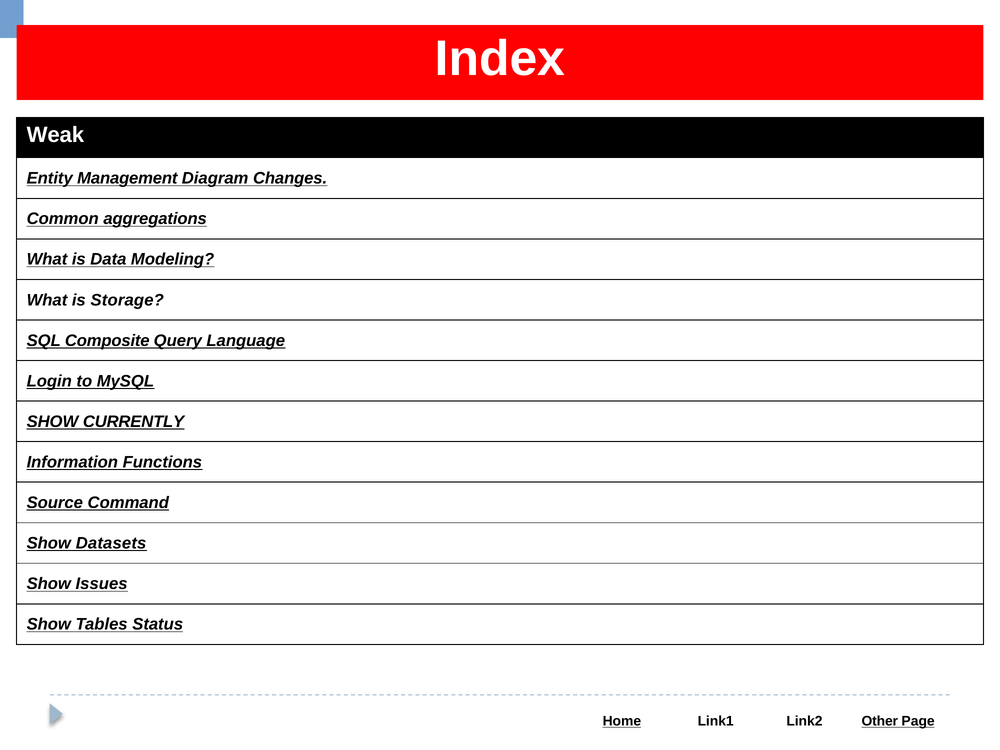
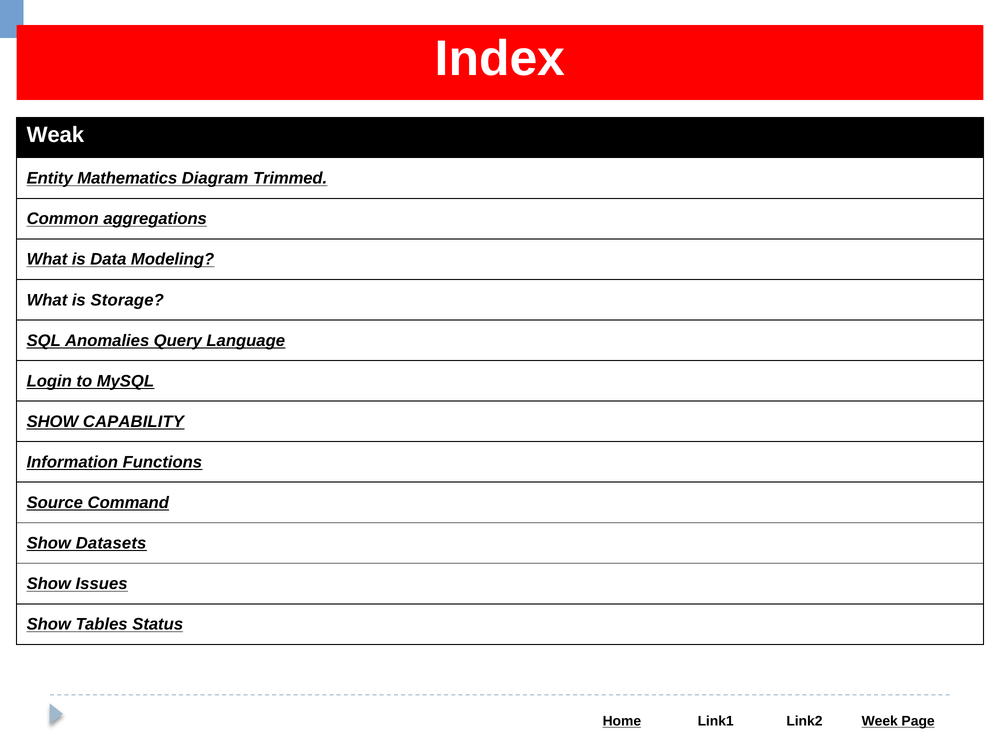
Management: Management -> Mathematics (127, 178)
Changes: Changes -> Trimmed (290, 178)
Composite: Composite -> Anomalies (107, 341)
CURRENTLY: CURRENTLY -> CAPABILITY (133, 422)
Other: Other -> Week (880, 721)
